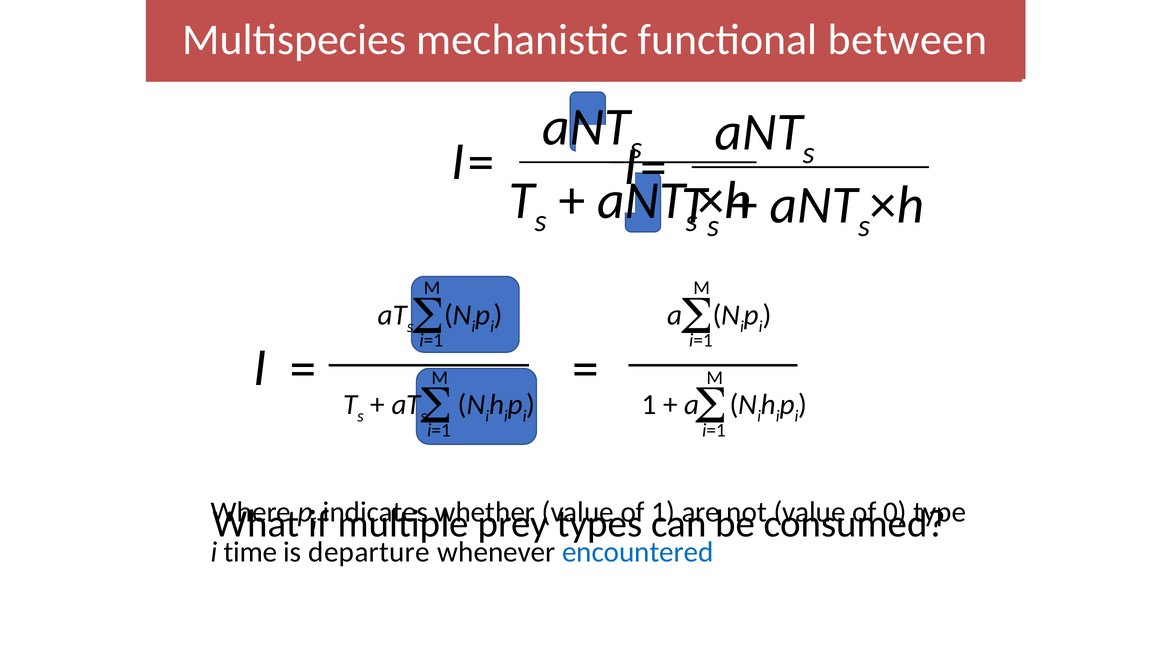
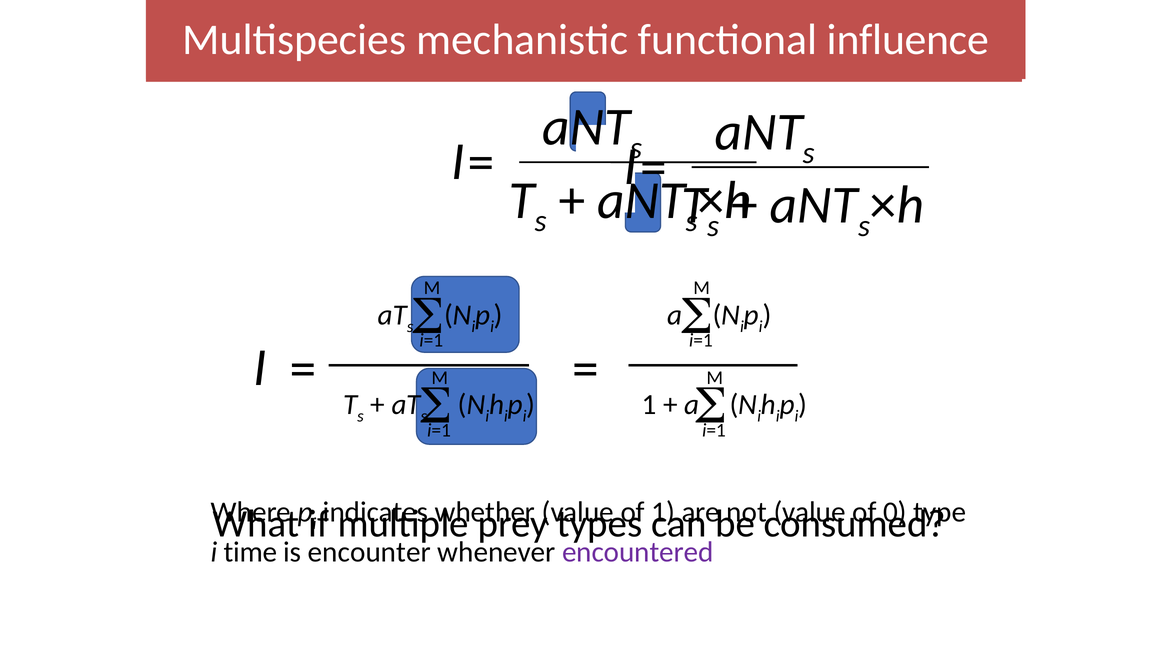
between: between -> influence (908, 40)
departure: departure -> encounter (369, 552)
encountered colour: blue -> purple (638, 552)
